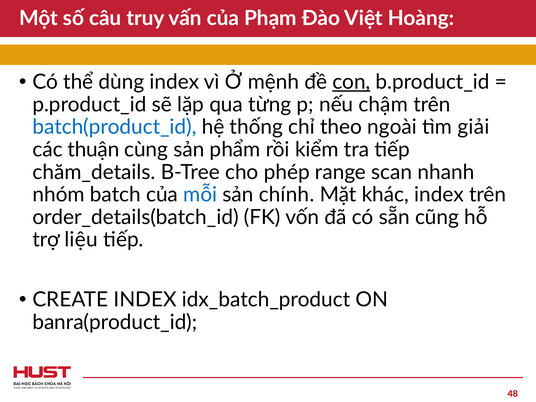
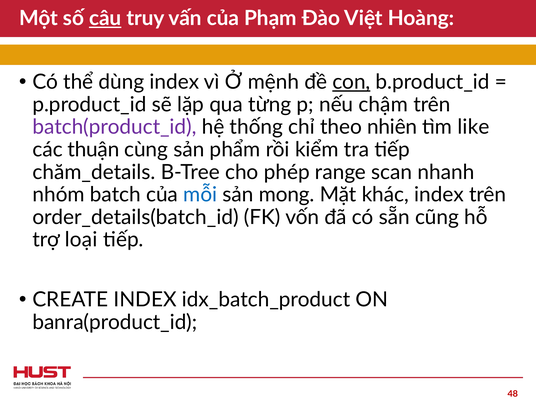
câu underline: none -> present (105, 18)
batch(product_id colour: blue -> purple (114, 127)
ngoài: ngoài -> nhiên (392, 127)
giải: giải -> like (473, 127)
chính: chính -> mong (287, 195)
liệu: liệu -> loại (81, 240)
